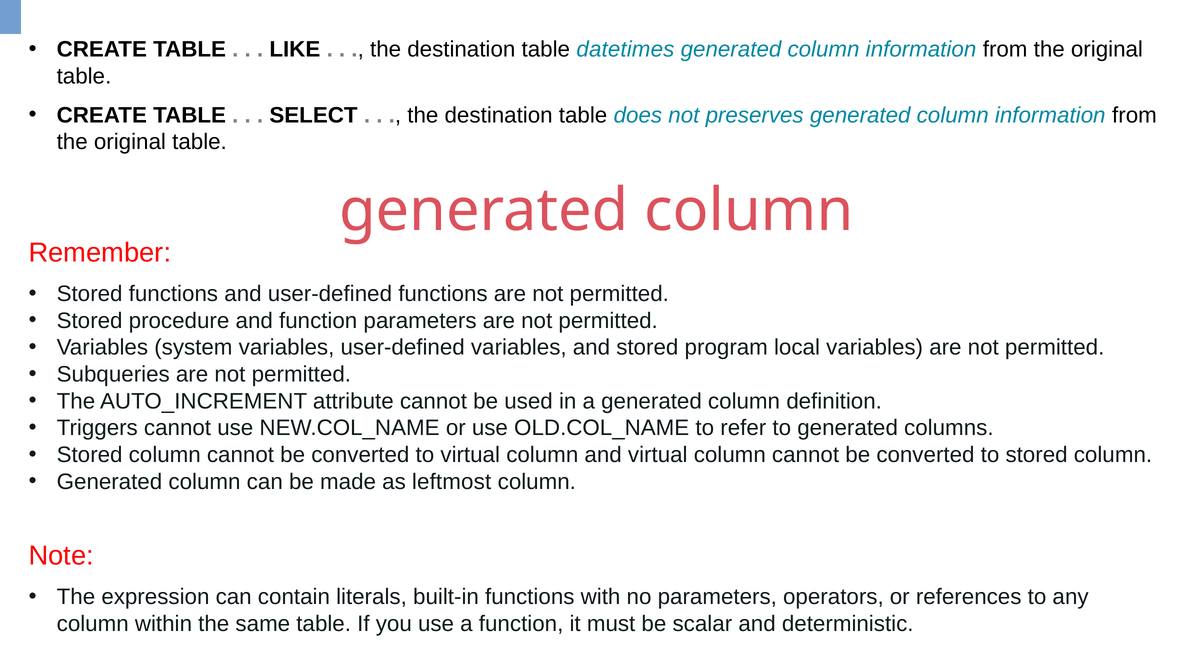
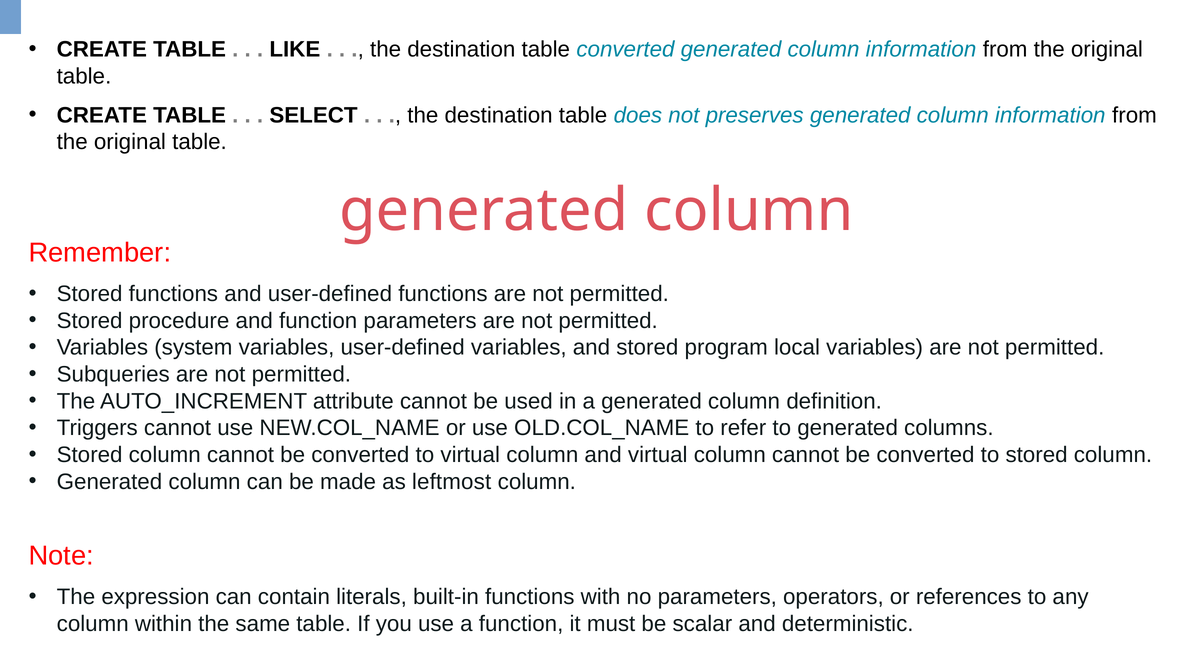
table datetimes: datetimes -> converted (625, 50)
